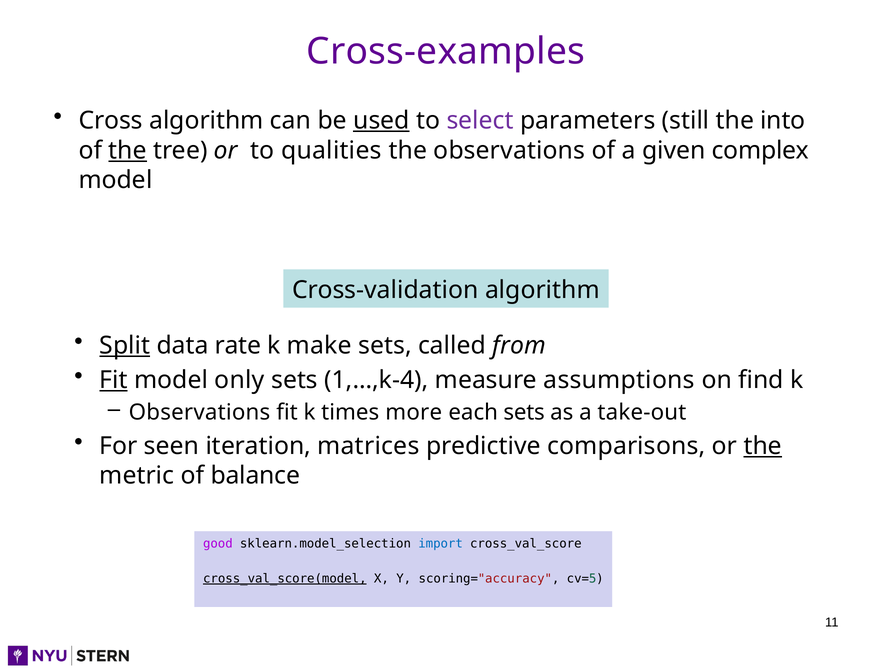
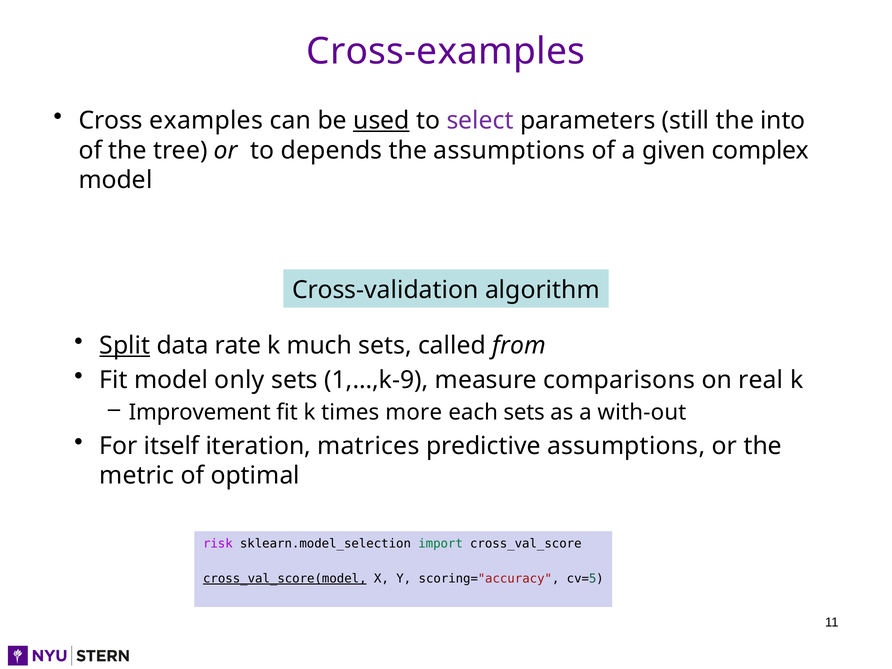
Cross algorithm: algorithm -> examples (206, 121)
the underline: present -> none (128, 151)
qualities: qualities -> depends (332, 151)
the observations: observations -> assumptions (509, 151)
make: make -> much (319, 345)
Fit underline: present -> none (114, 380)
1,…,k-4: 1,…,k-4 -> 1,…,k-9 (376, 380)
assumptions: assumptions -> comparisons (619, 380)
find: find -> real (761, 380)
Observations: Observations -> Improvement (200, 413)
take-out: take-out -> with-out (642, 413)
seen: seen -> itself (172, 446)
predictive comparisons: comparisons -> assumptions (626, 446)
the underline: present -> none (763, 446)
balance: balance -> optimal (255, 476)
good: good -> risk (218, 544)
import colour: blue -> green (441, 544)
